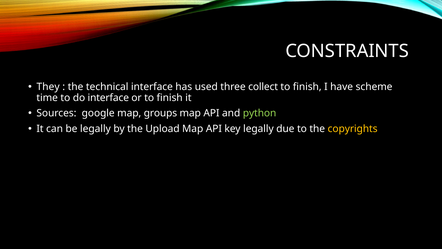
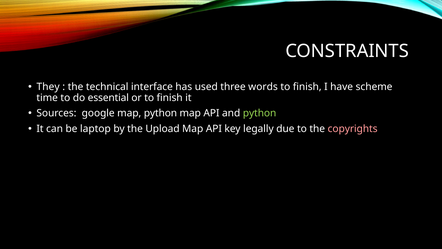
collect: collect -> words (263, 87)
do interface: interface -> essential (108, 98)
map groups: groups -> python (160, 113)
be legally: legally -> laptop (95, 129)
copyrights colour: yellow -> pink (353, 129)
